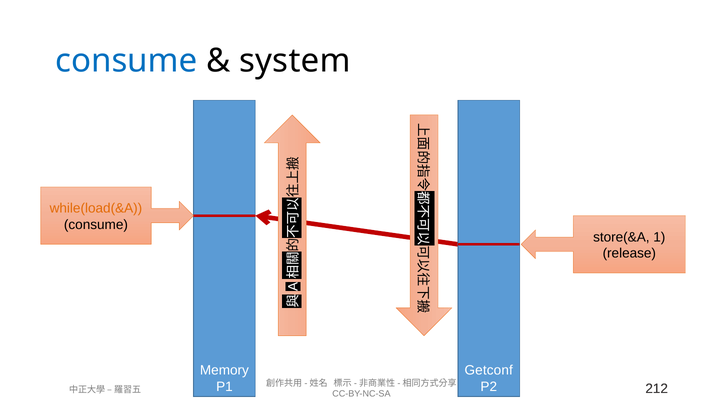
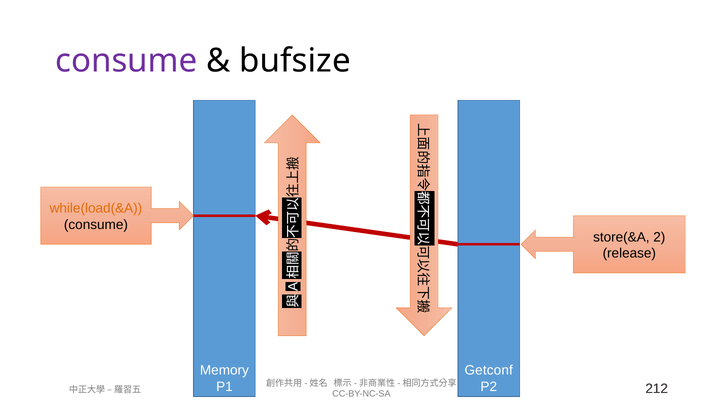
consume colour: blue -> purple (126, 61)
system: system -> bufsize (295, 61)
1: 1 -> 2 (659, 237)
